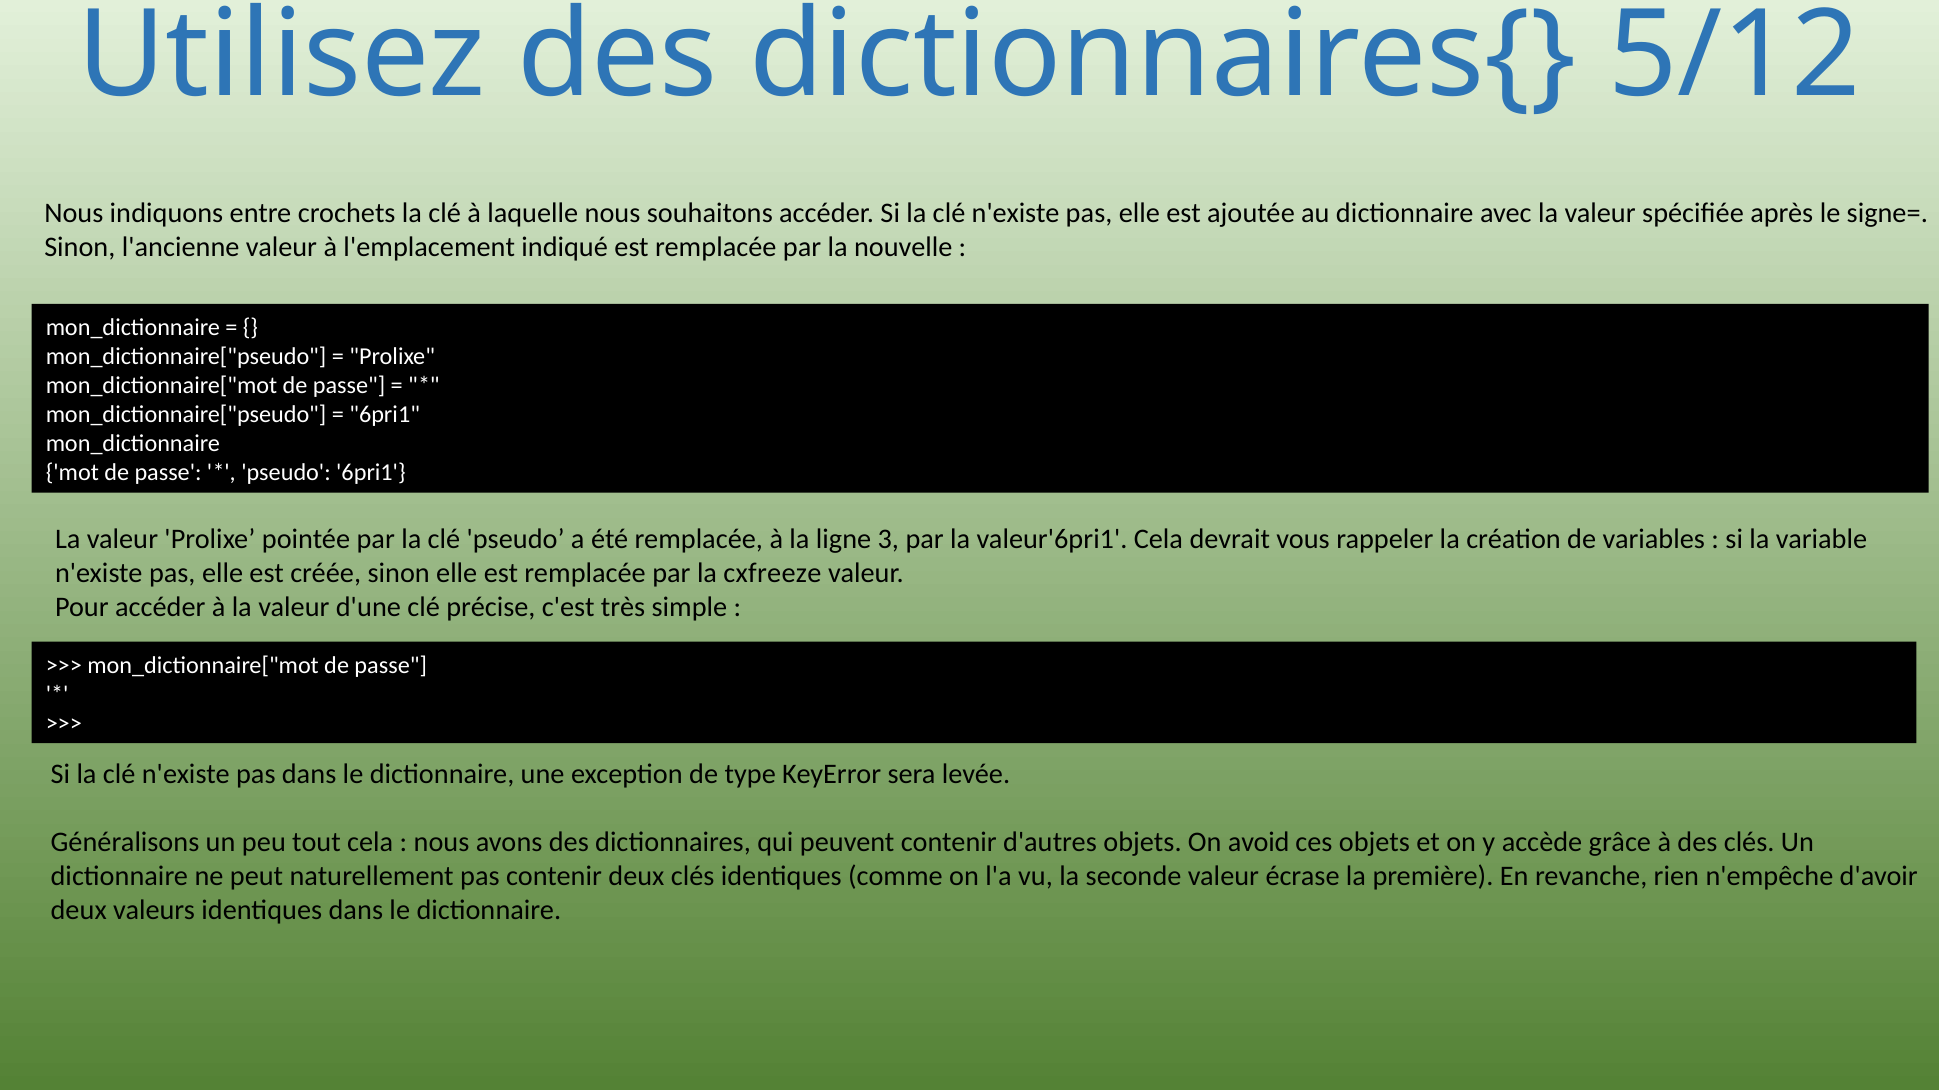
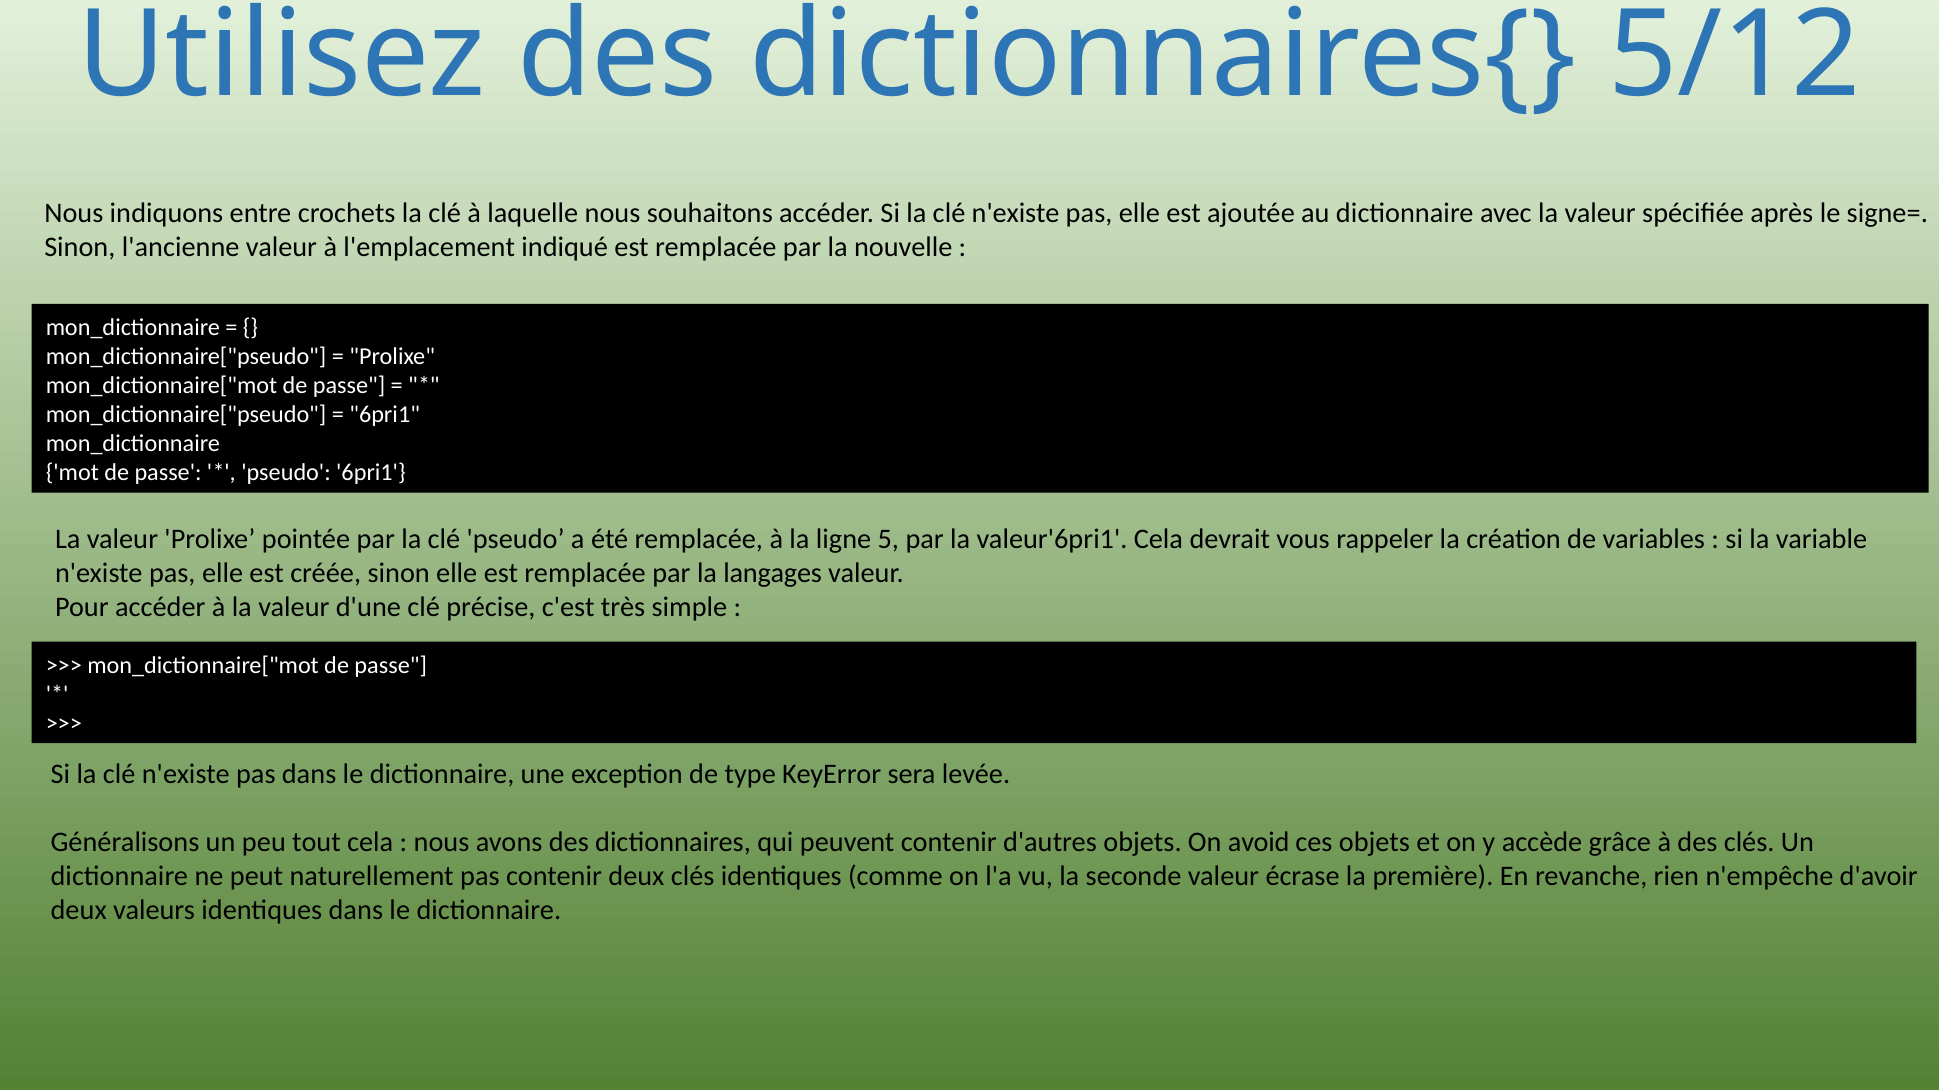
3: 3 -> 5 (888, 539)
cxfreeze: cxfreeze -> langages (773, 573)
